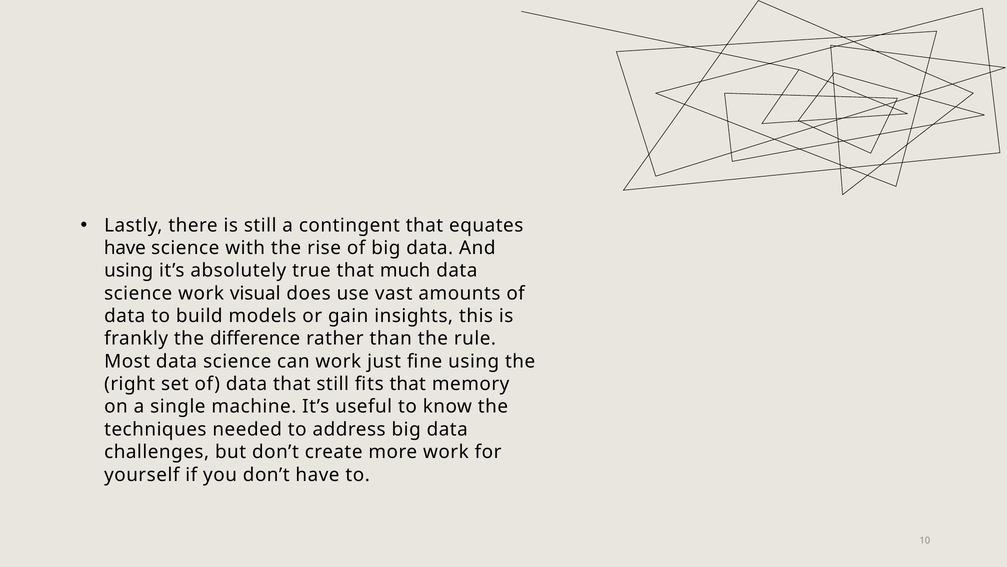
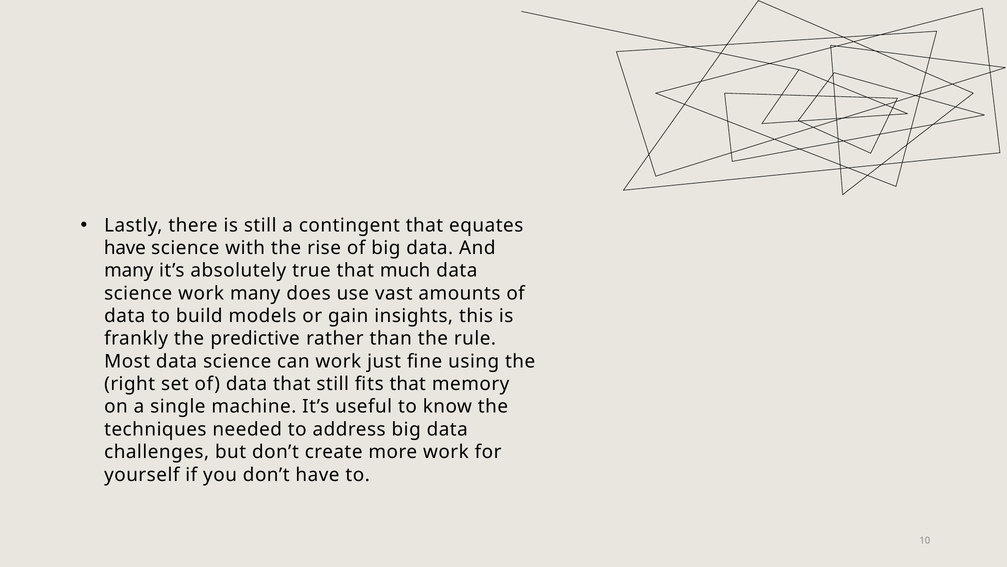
using: using -> many (129, 270)
work visual: visual -> many (255, 293)
difference: difference -> predictive (255, 338)
